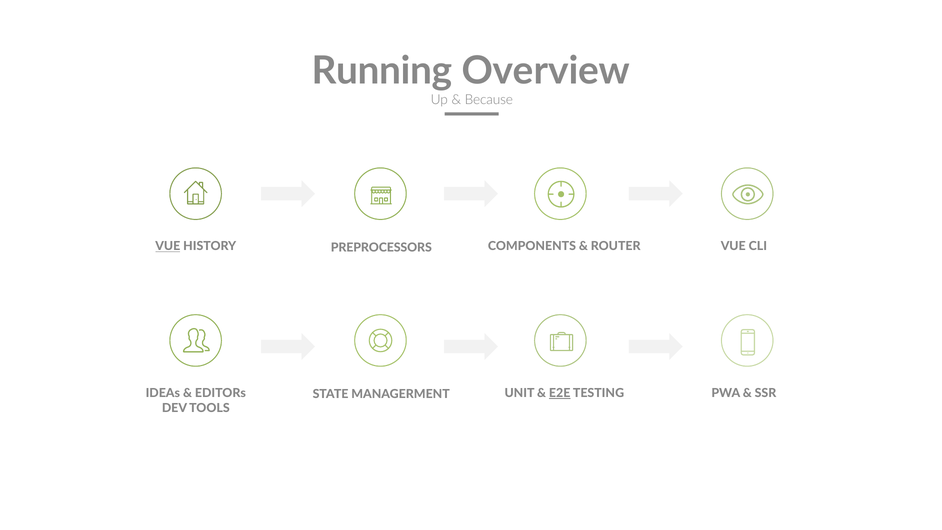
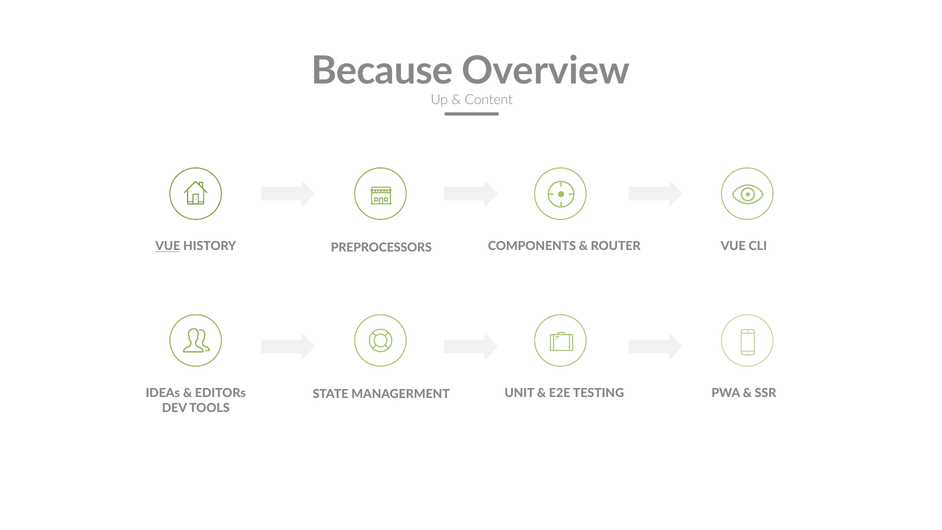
Running: Running -> Because (382, 71)
Because: Because -> Content (489, 100)
E2E underline: present -> none (560, 393)
